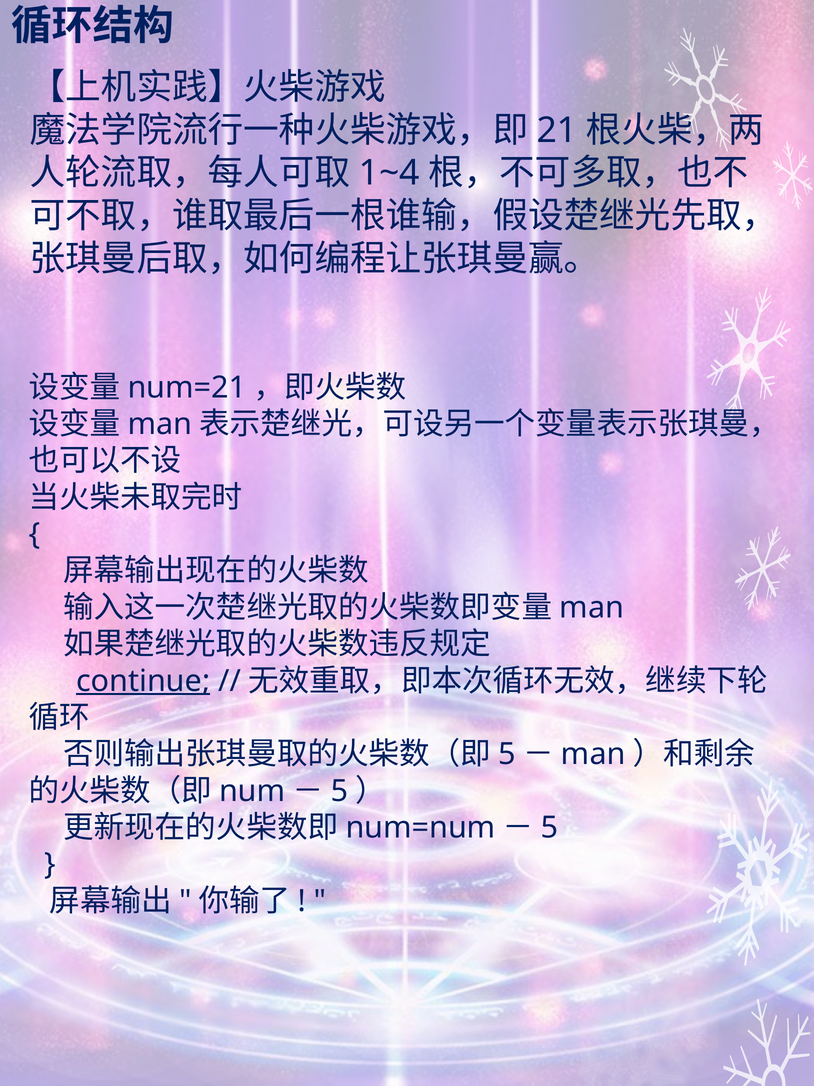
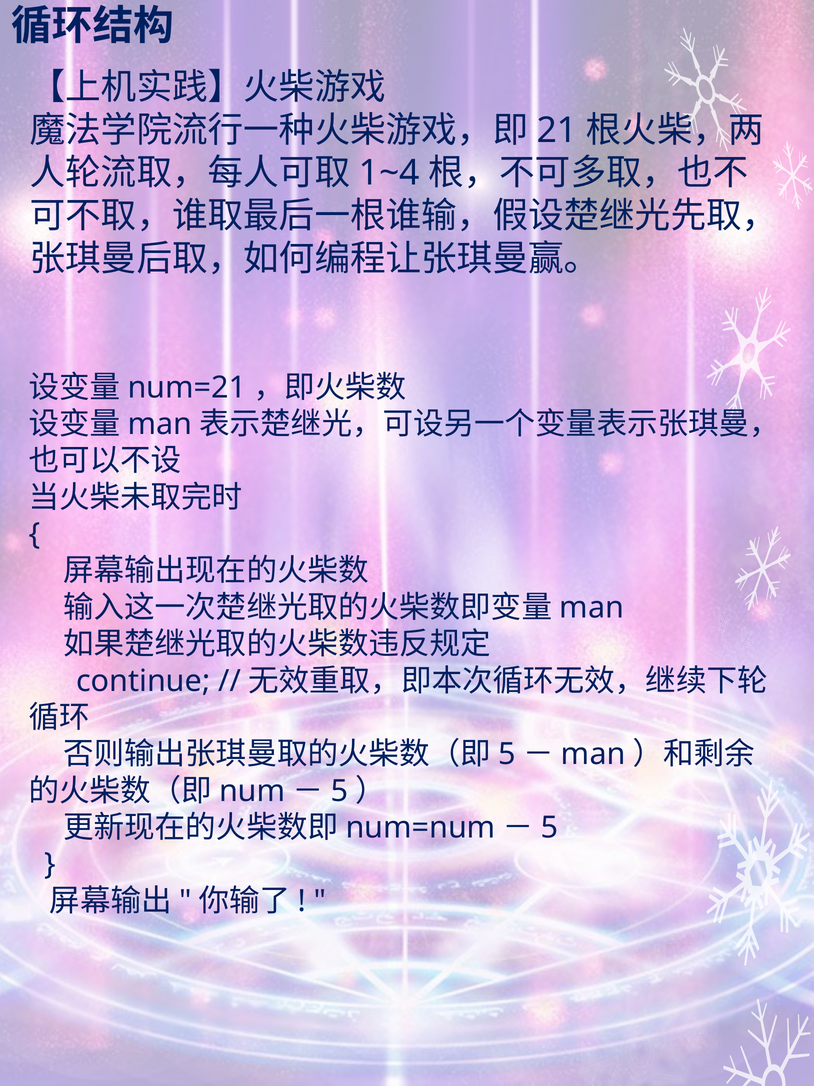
continue underline: present -> none (143, 680)
